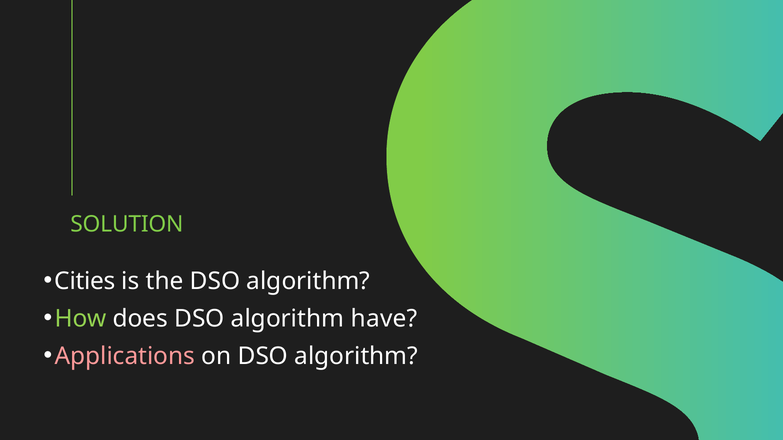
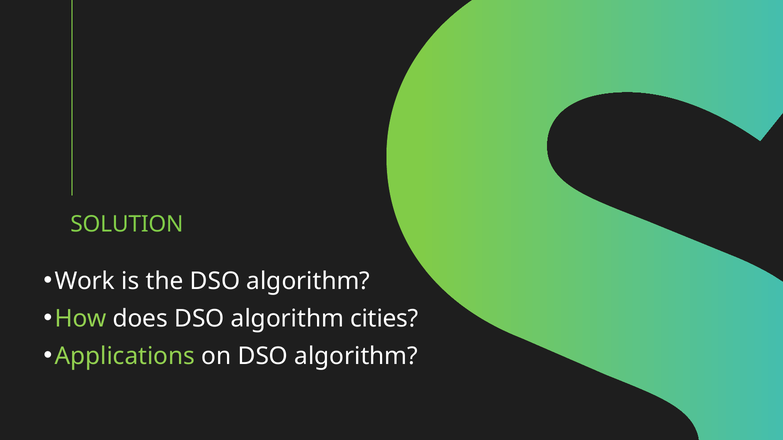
Cities: Cities -> Work (85, 282)
have: have -> cities (384, 319)
Applications colour: pink -> light green (125, 357)
